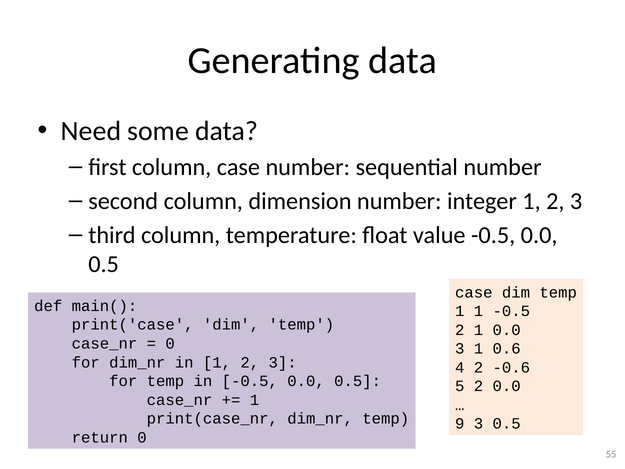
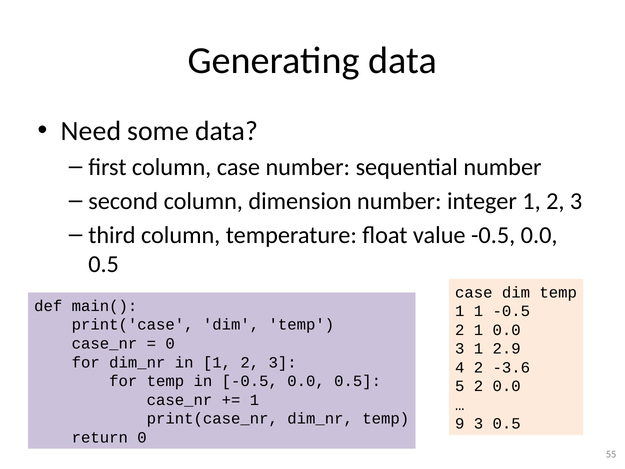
0.6: 0.6 -> 2.9 (507, 348)
-0.6: -0.6 -> -3.6 (511, 367)
